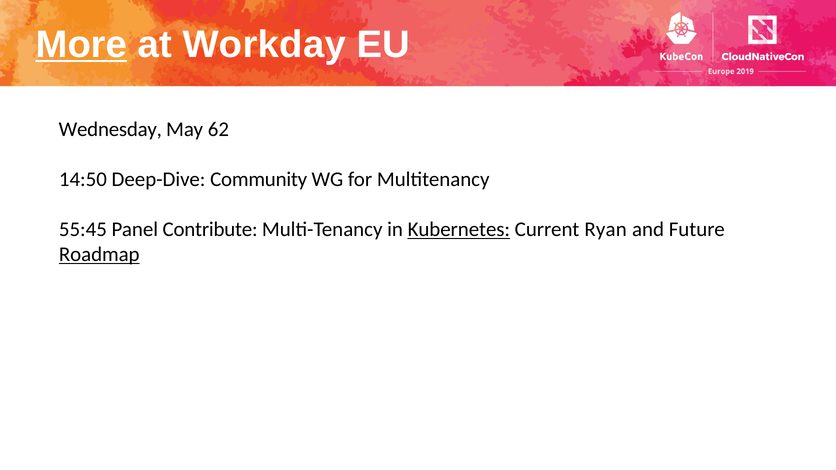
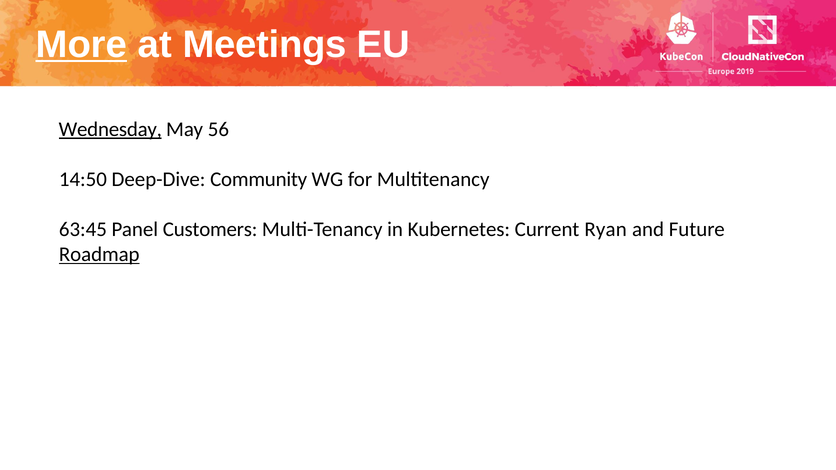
Workday: Workday -> Meetings (265, 45)
Wednesday underline: none -> present (110, 129)
62: 62 -> 56 (218, 129)
55:45: 55:45 -> 63:45 (83, 230)
Contribute: Contribute -> Customers (210, 230)
Kubernetes underline: present -> none (459, 230)
